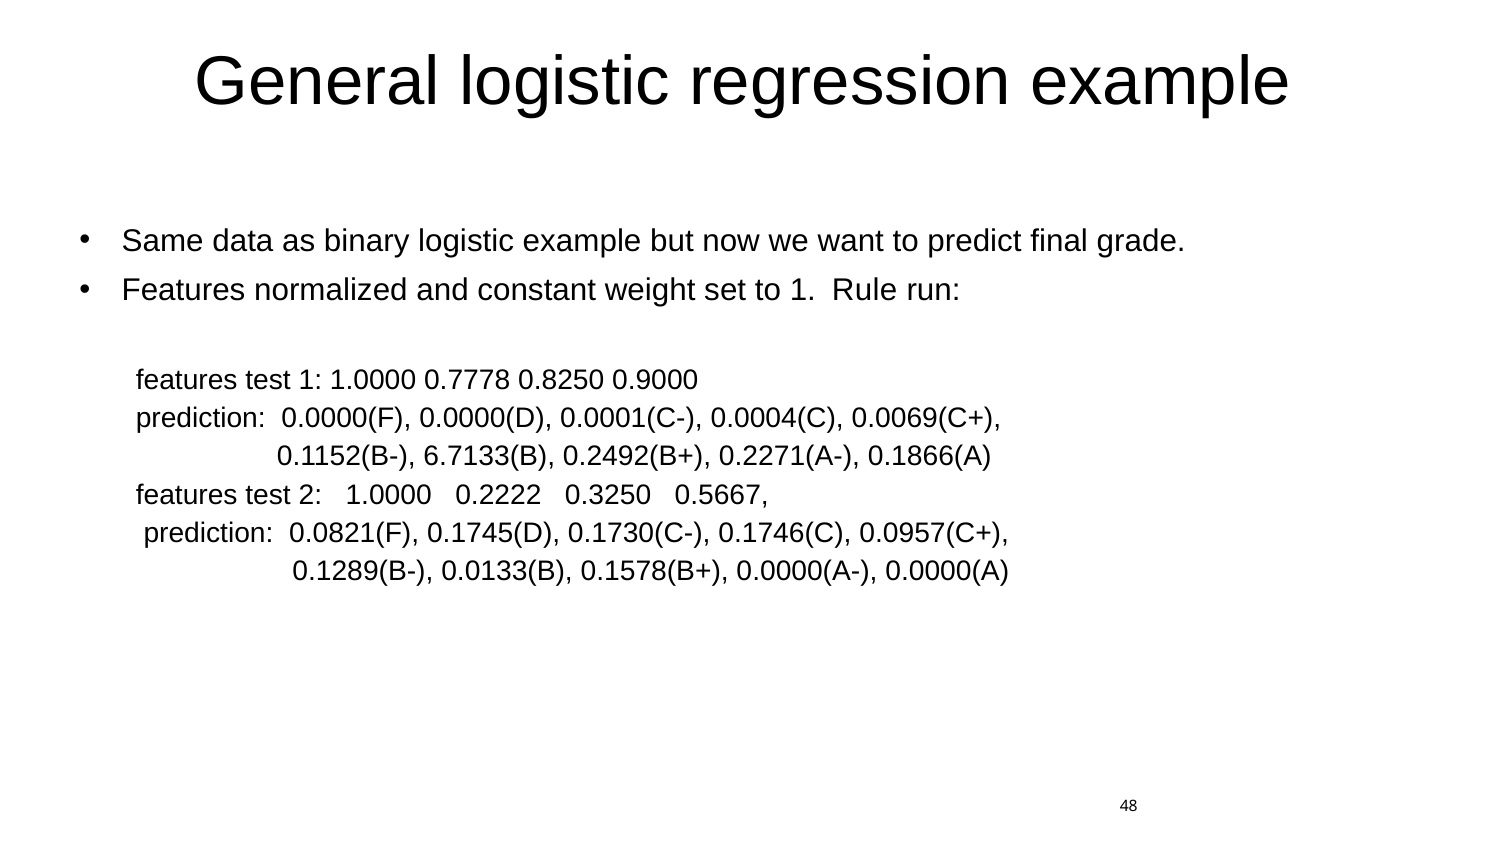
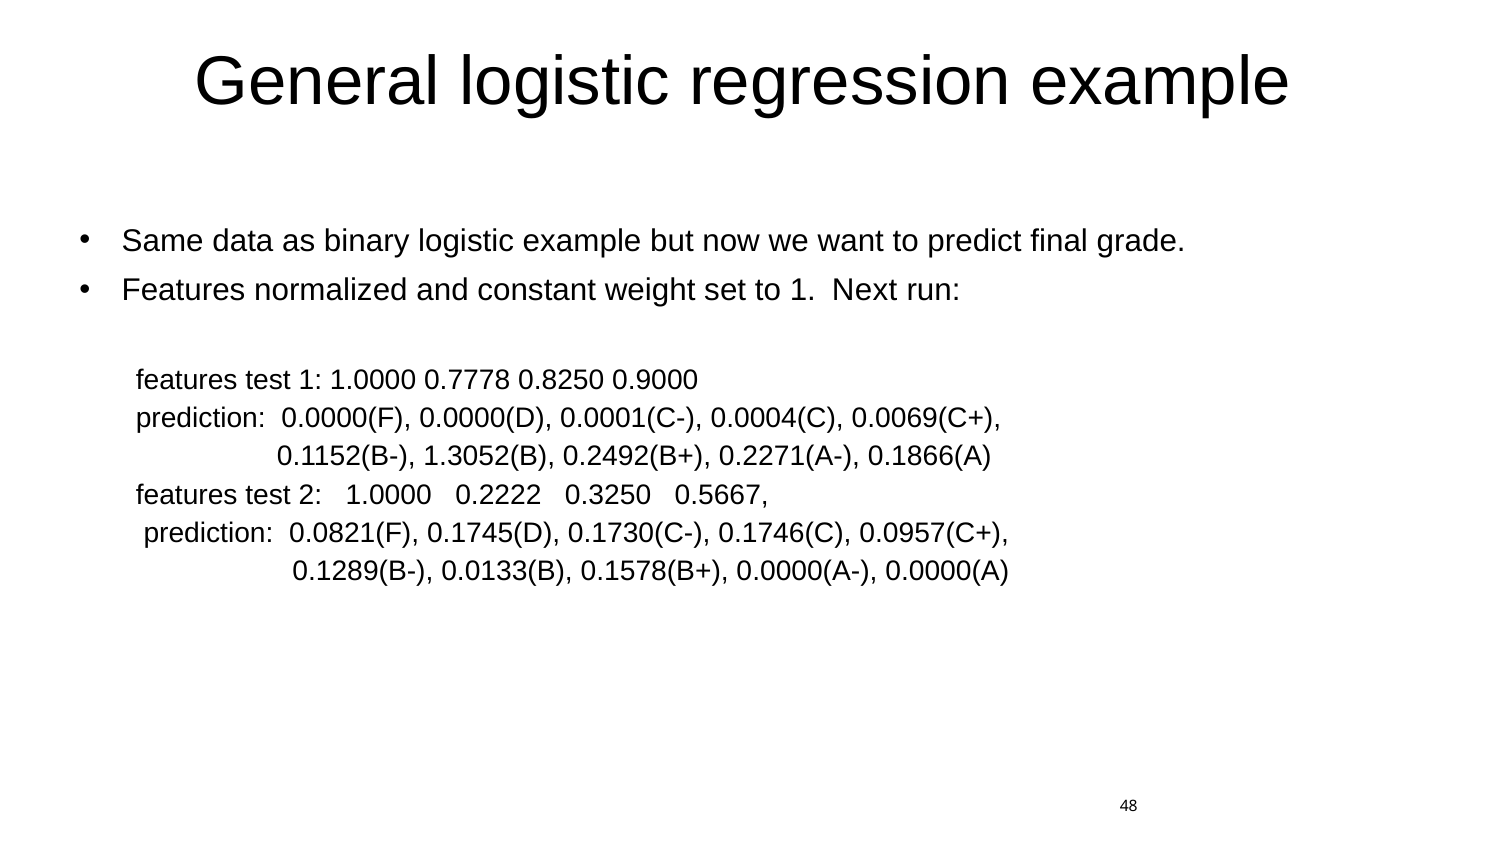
Rule: Rule -> Next (865, 291)
6.7133(B: 6.7133(B -> 1.3052(B (489, 457)
